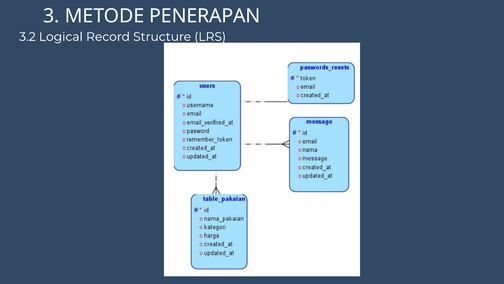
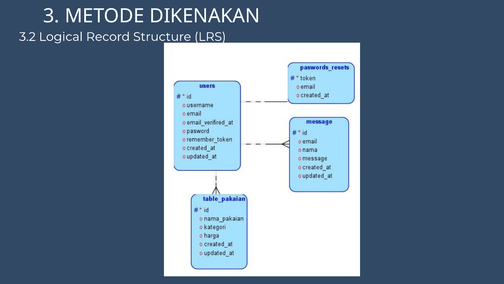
PENERAPAN: PENERAPAN -> DIKENAKAN (205, 16)
